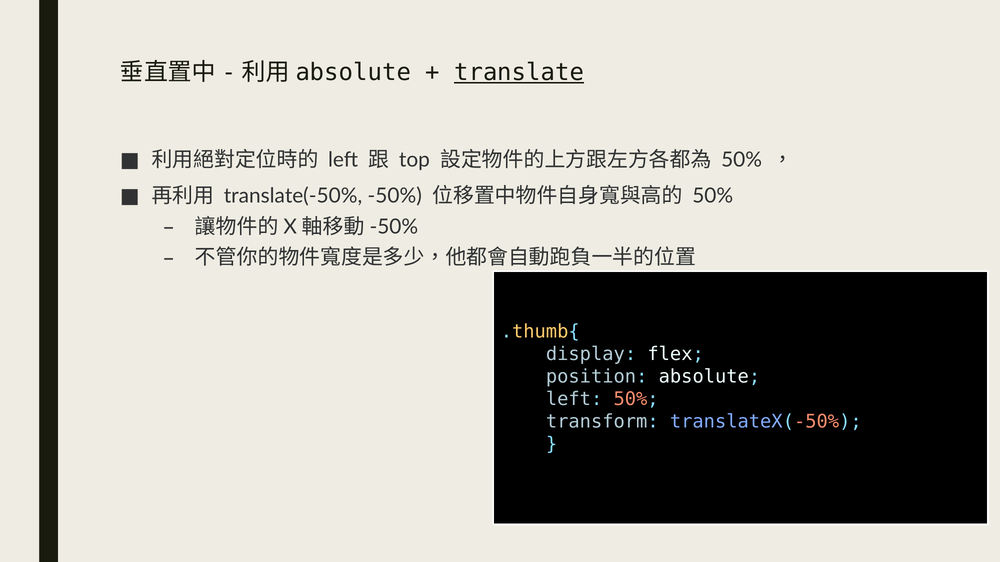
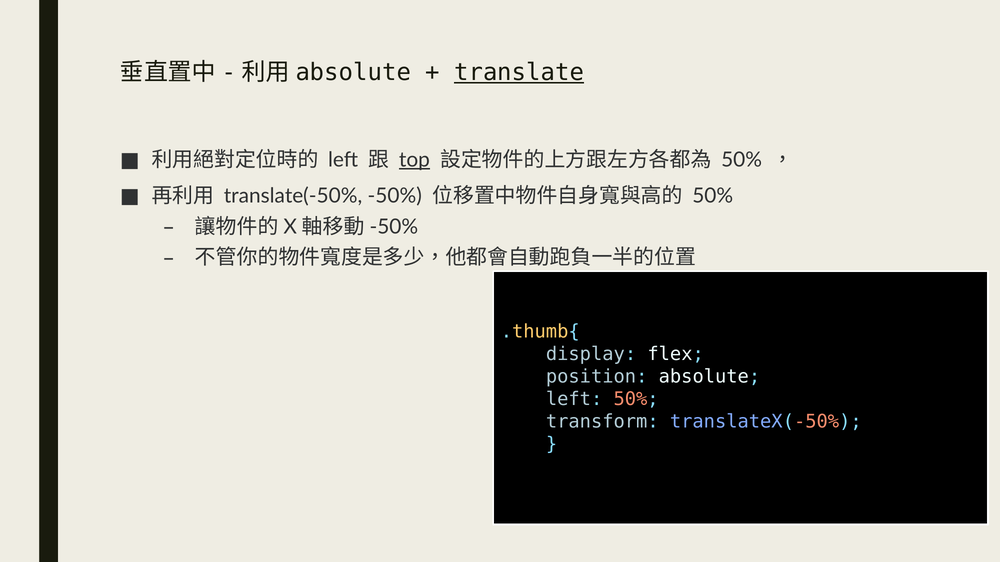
top underline: none -> present (414, 160)
